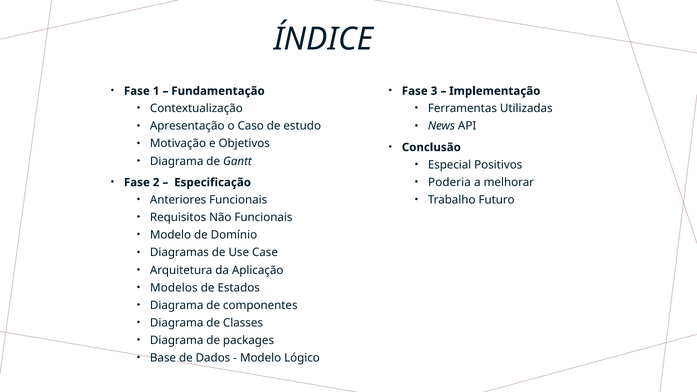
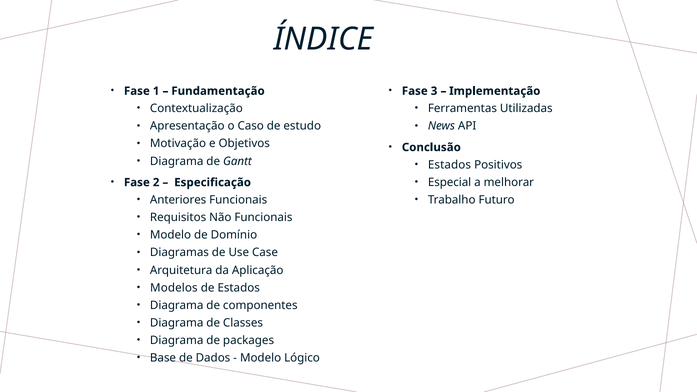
Especial: Especial -> Estados (449, 165)
Poderia: Poderia -> Especial (450, 182)
